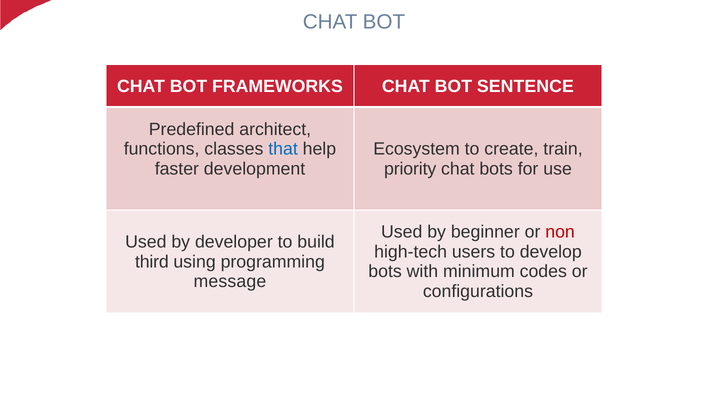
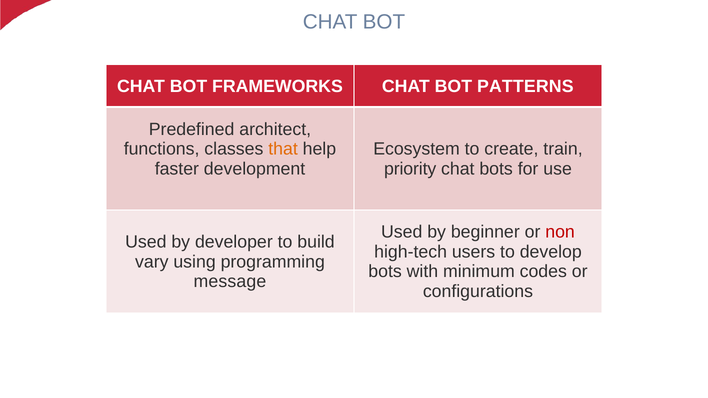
SENTENCE: SENTENCE -> PATTERNS (525, 86)
that colour: blue -> orange (283, 149)
third: third -> vary (152, 262)
